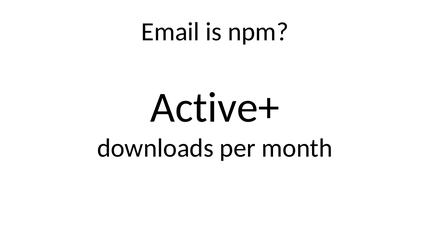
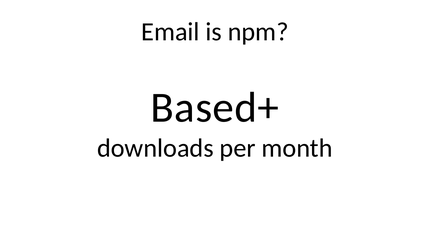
Active+: Active+ -> Based+ (215, 108)
